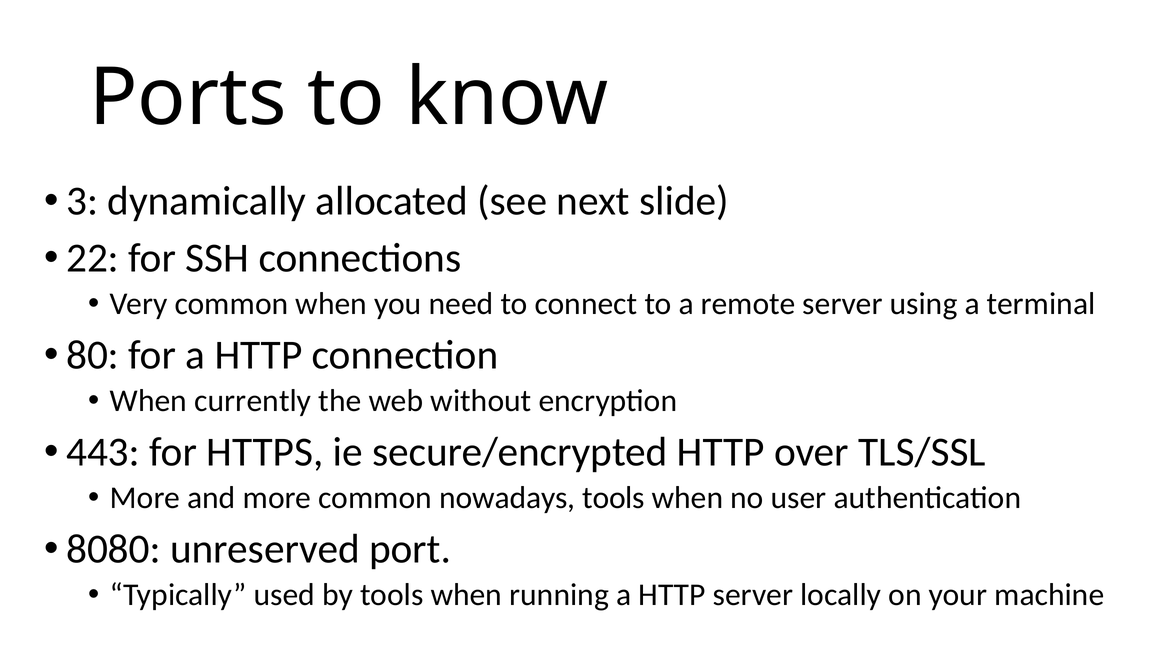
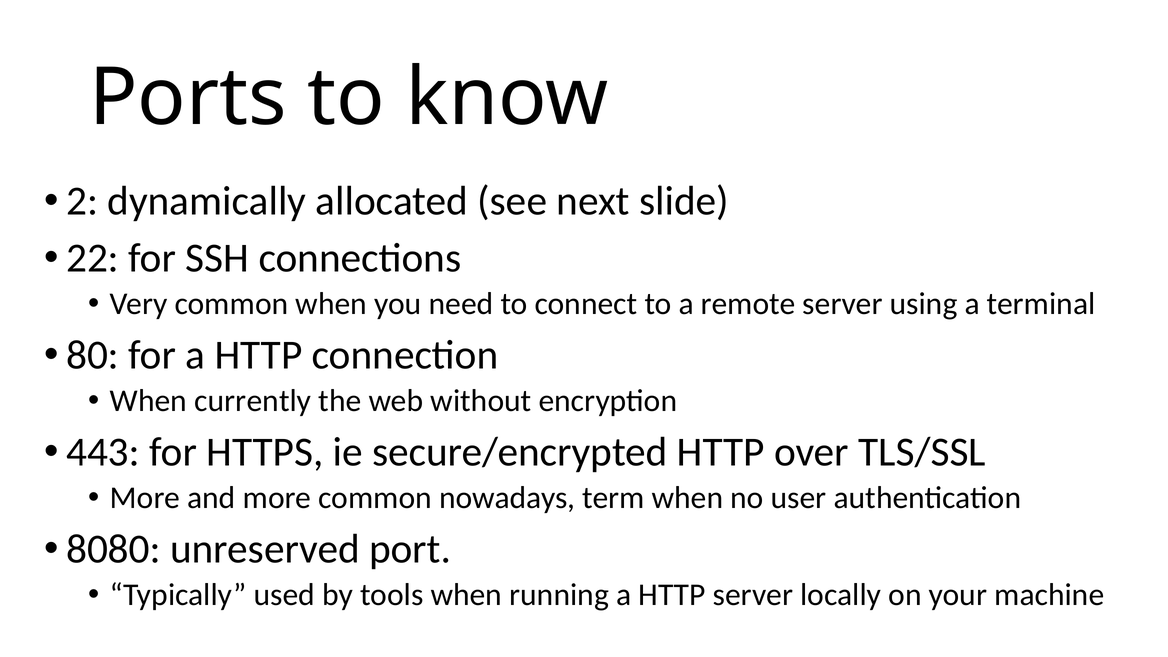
3: 3 -> 2 (82, 201)
nowadays tools: tools -> term (613, 498)
